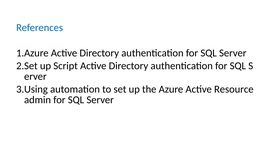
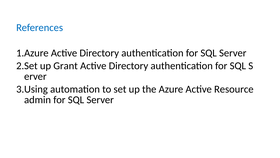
Script: Script -> Grant (66, 66)
